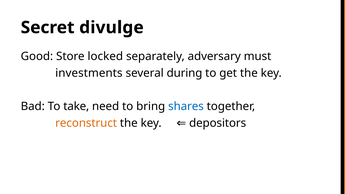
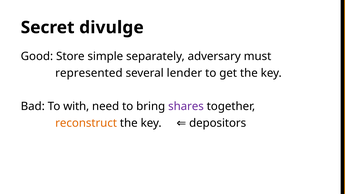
locked: locked -> simple (105, 56)
investments: investments -> represented (89, 73)
during: during -> lender (184, 73)
take: take -> with (76, 106)
shares colour: blue -> purple (186, 106)
